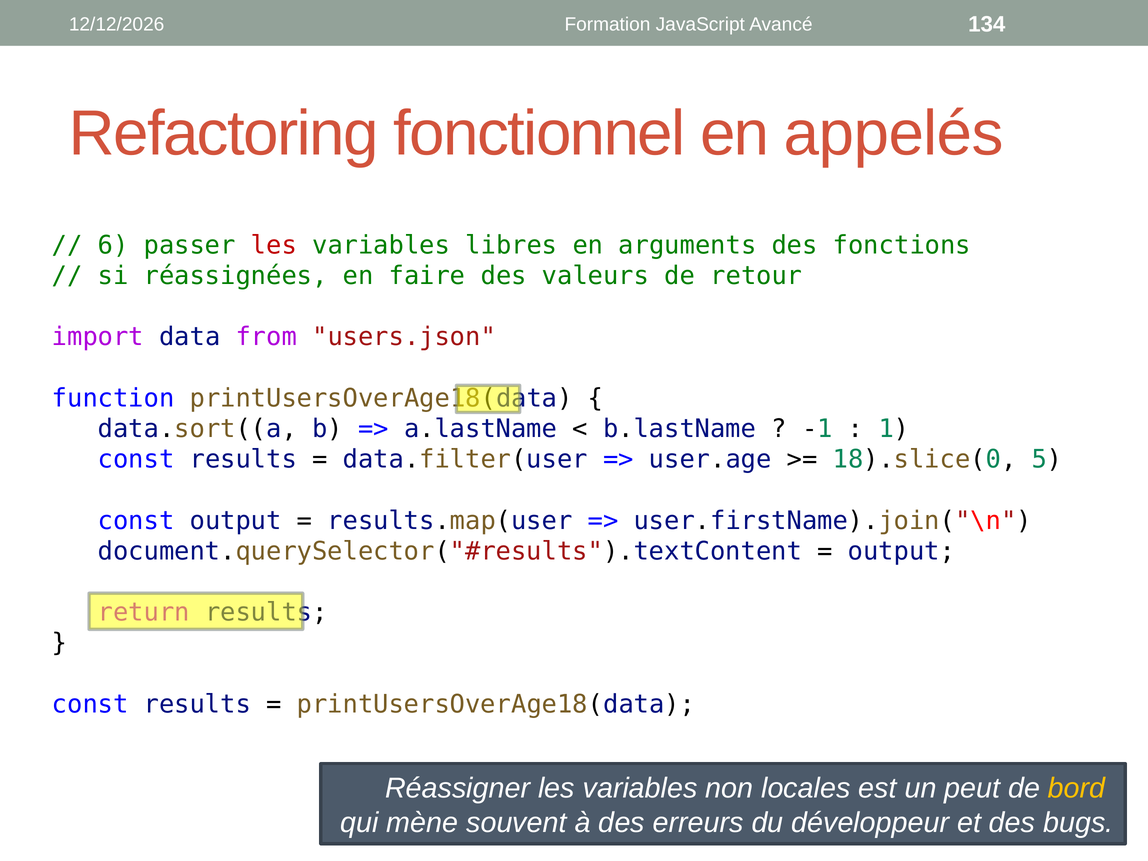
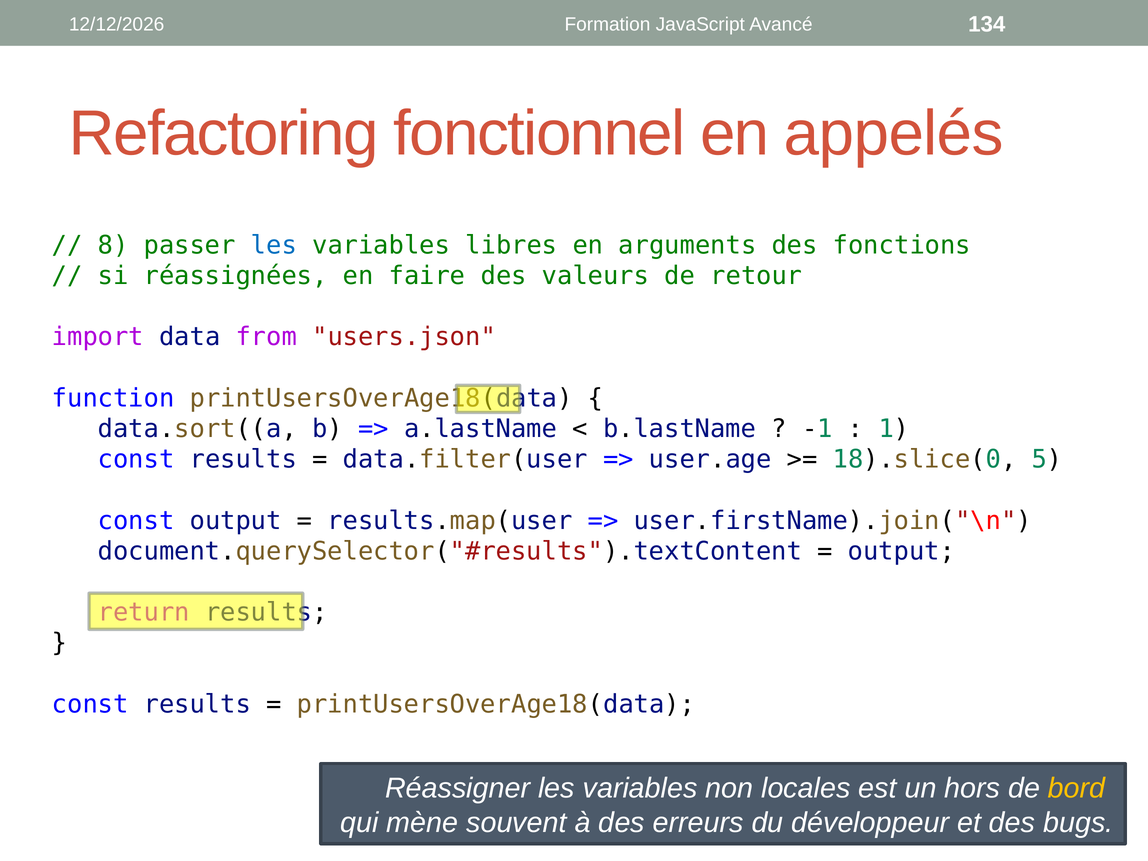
6: 6 -> 8 (113, 245)
les colour: red -> blue (274, 245)
peut: peut -> hors (972, 788)
